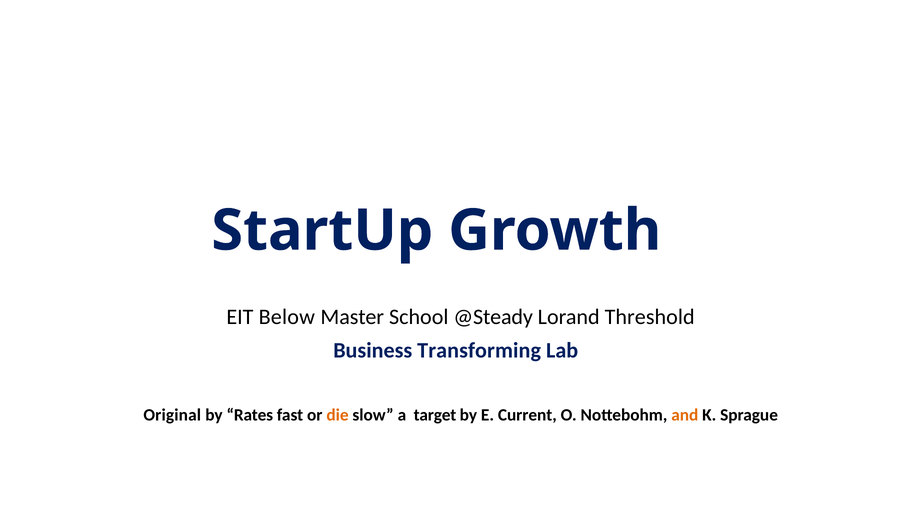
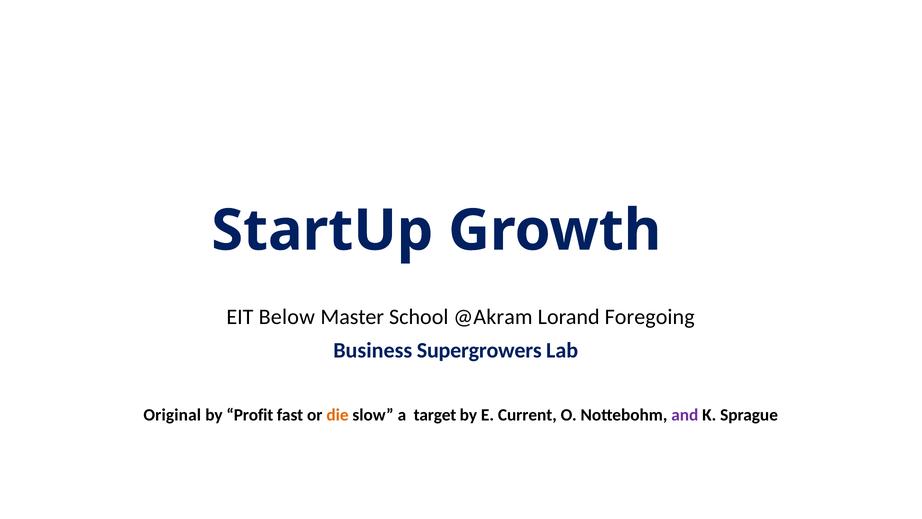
@Steady: @Steady -> @Akram (493, 317)
Threshold: Threshold -> Foregoing (650, 317)
Transforming: Transforming -> Supergrowers (479, 350)
Rates: Rates -> Profit (250, 415)
and colour: orange -> purple (685, 415)
